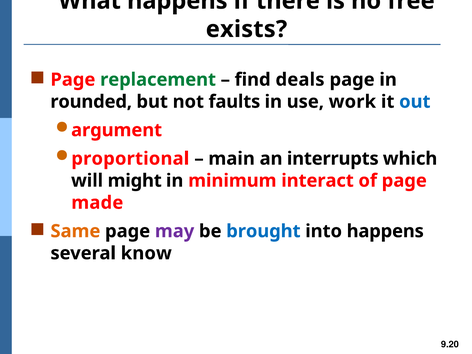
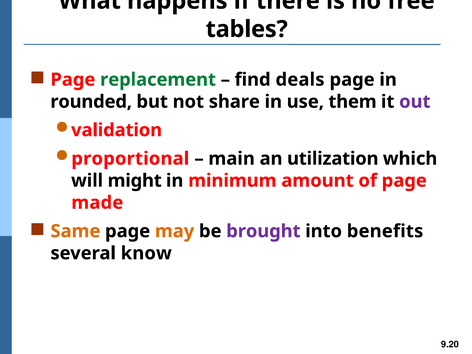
exists: exists -> tables (247, 29)
faults: faults -> share (234, 102)
work: work -> them (353, 102)
out colour: blue -> purple (415, 102)
argument: argument -> validation (117, 130)
interrupts: interrupts -> utilization (333, 159)
interact: interact -> amount (317, 181)
may colour: purple -> orange (175, 231)
brought colour: blue -> purple (263, 231)
into happens: happens -> benefits (385, 231)
